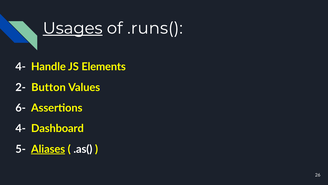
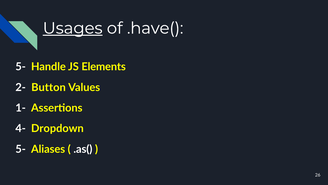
.runs(: .runs( -> .have( (155, 28)
4-: 4- -> 5- (21, 67)
6-: 6- -> 1- (21, 108)
Dashboard: Dashboard -> Dropdown (57, 128)
Aliases underline: present -> none (48, 149)
